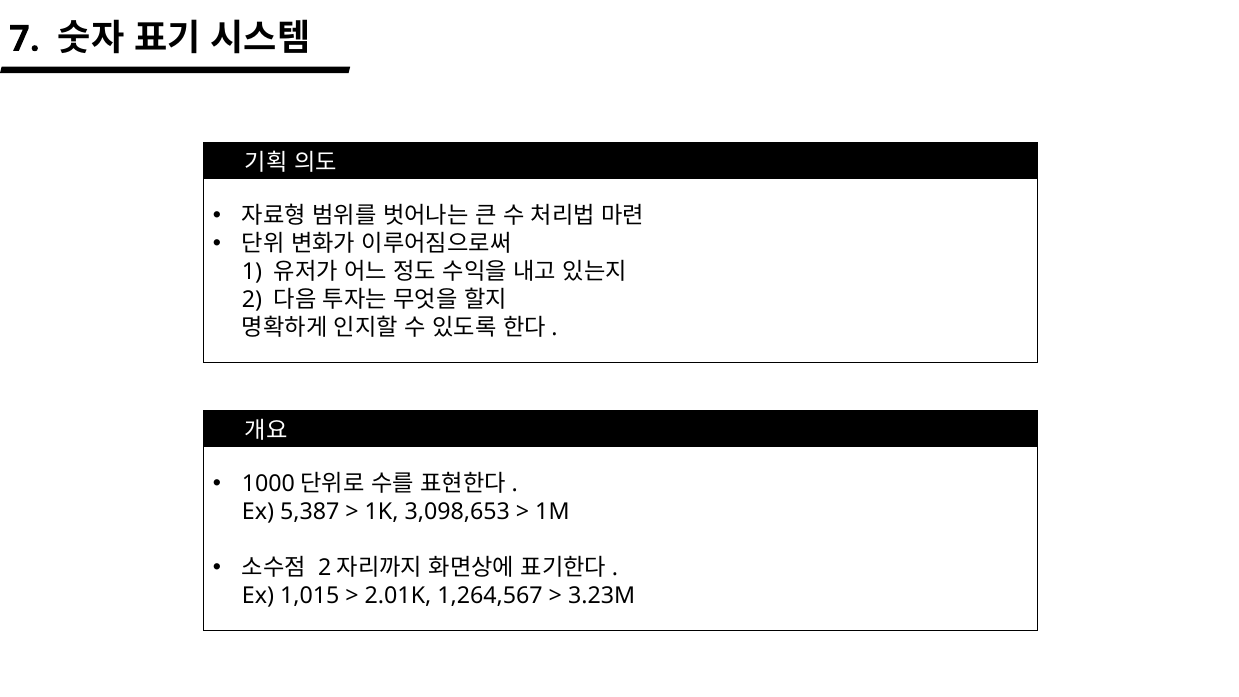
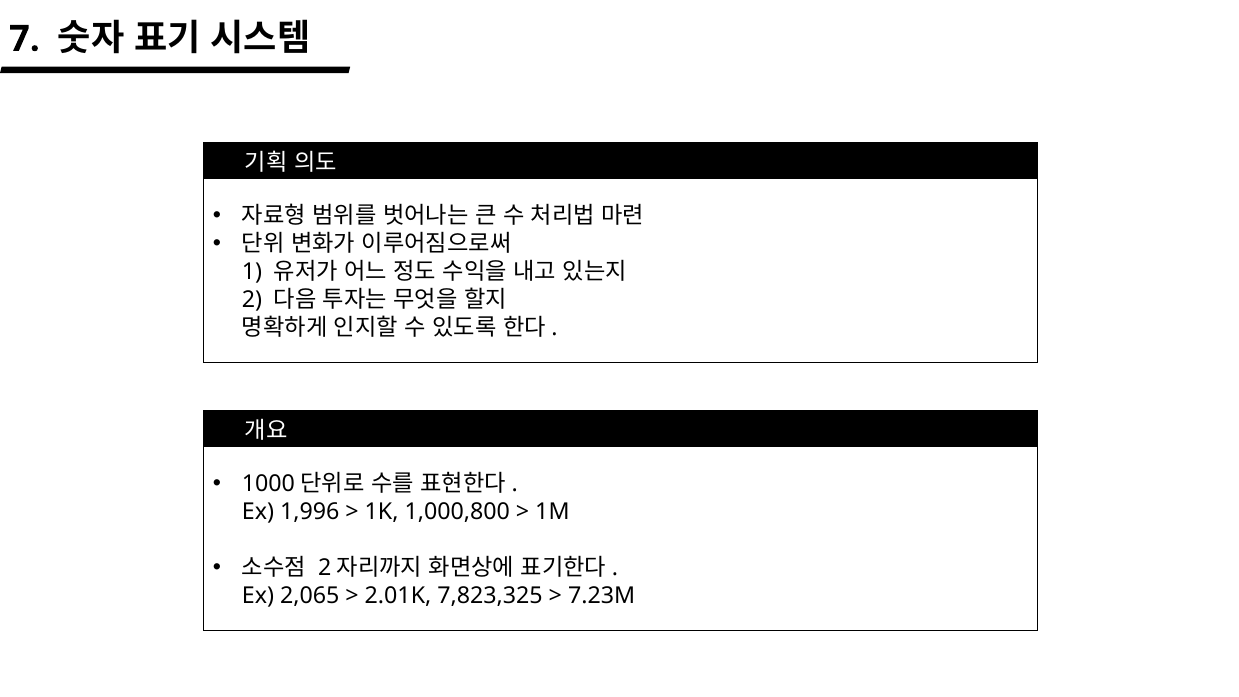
5,387: 5,387 -> 1,996 (310, 512)
3,098,653: 3,098,653 -> 1,000,800 (457, 512)
1,015: 1,015 -> 2,065 (310, 596)
1,264,567: 1,264,567 -> 7,823,325 (490, 596)
3.23M: 3.23M -> 7.23M (602, 596)
